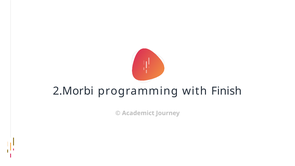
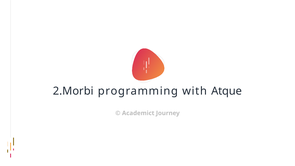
Finish: Finish -> Atque (227, 91)
